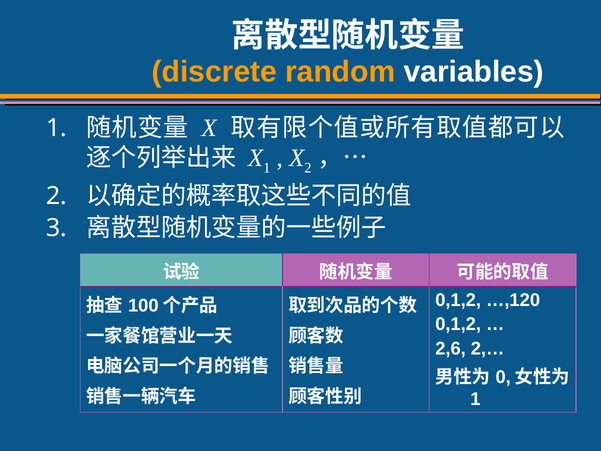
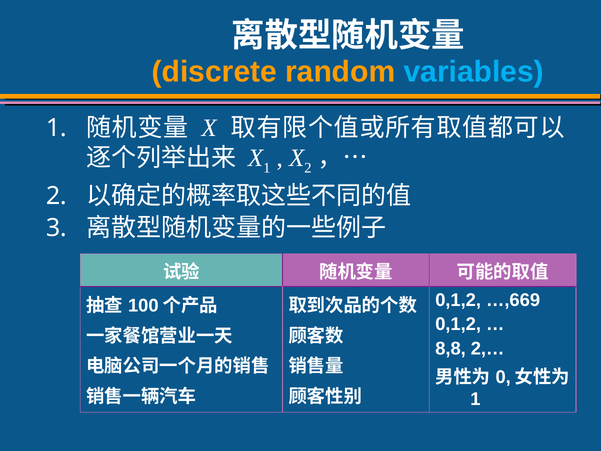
variables colour: white -> light blue (474, 72)
…,120: …,120 -> …,669 (513, 300)
2,6: 2,6 -> 8,8 (451, 348)
